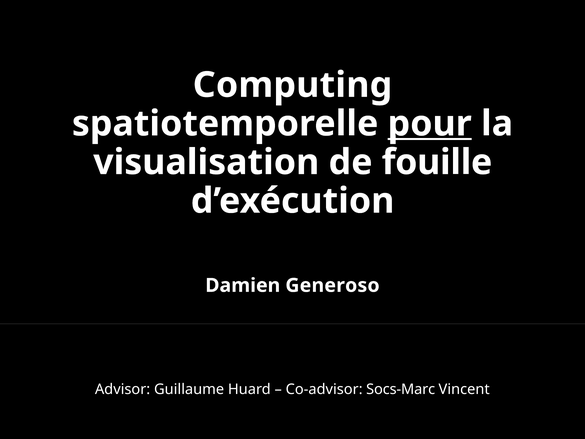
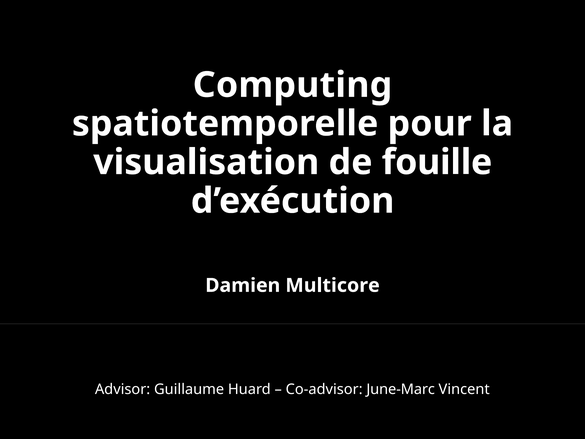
pour underline: present -> none (430, 124)
Generoso: Generoso -> Multicore (333, 285)
Socs-Marc: Socs-Marc -> June-Marc (401, 389)
